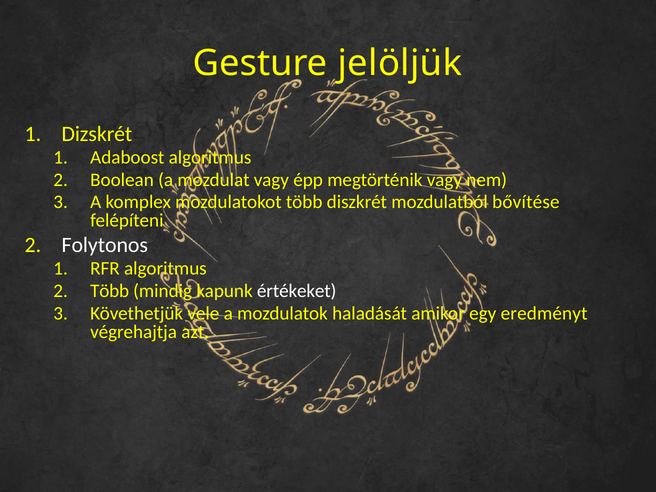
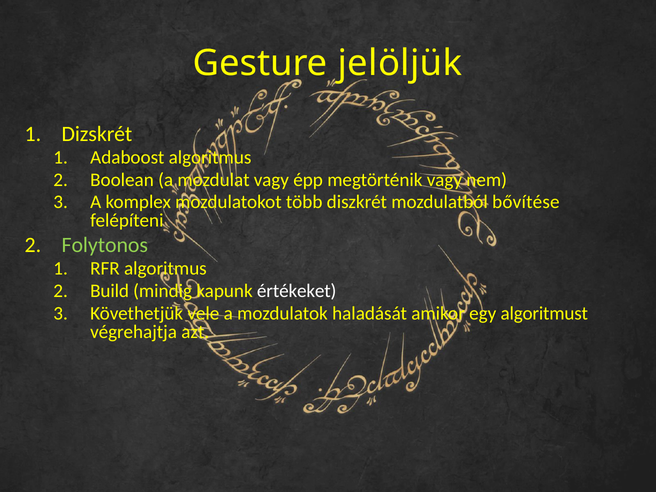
Folytonos colour: white -> light green (105, 245)
Több: Több -> Build (110, 291)
eredményt: eredményt -> algoritmust (544, 313)
